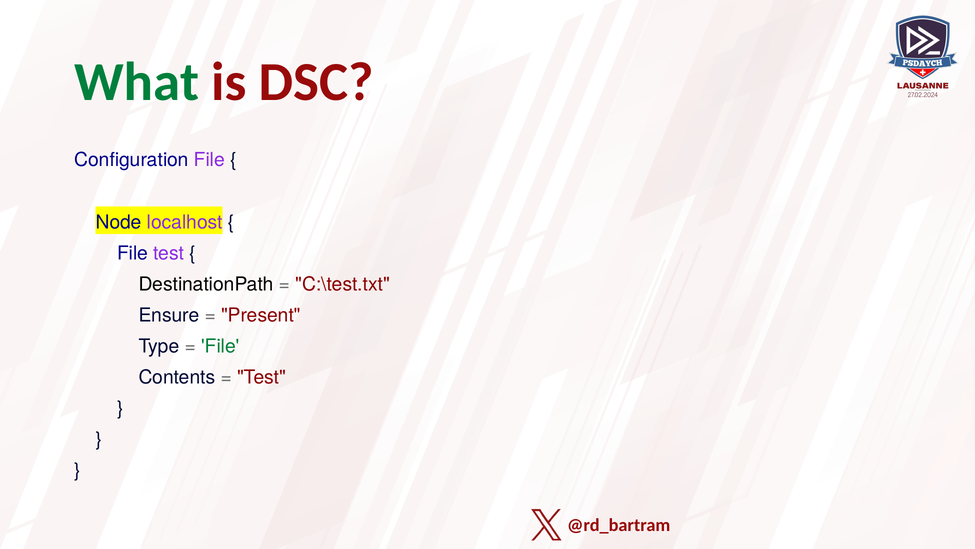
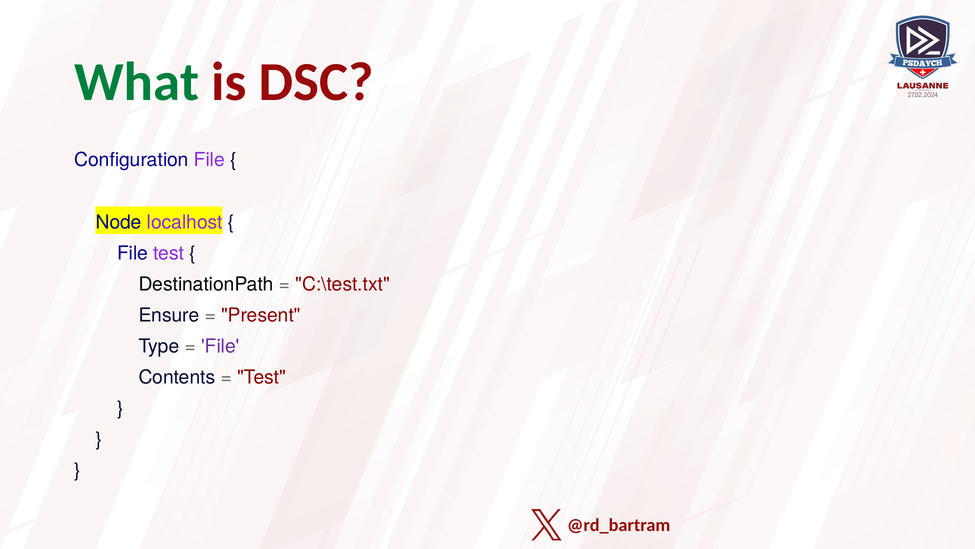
File colour: green -> purple (220, 346)
